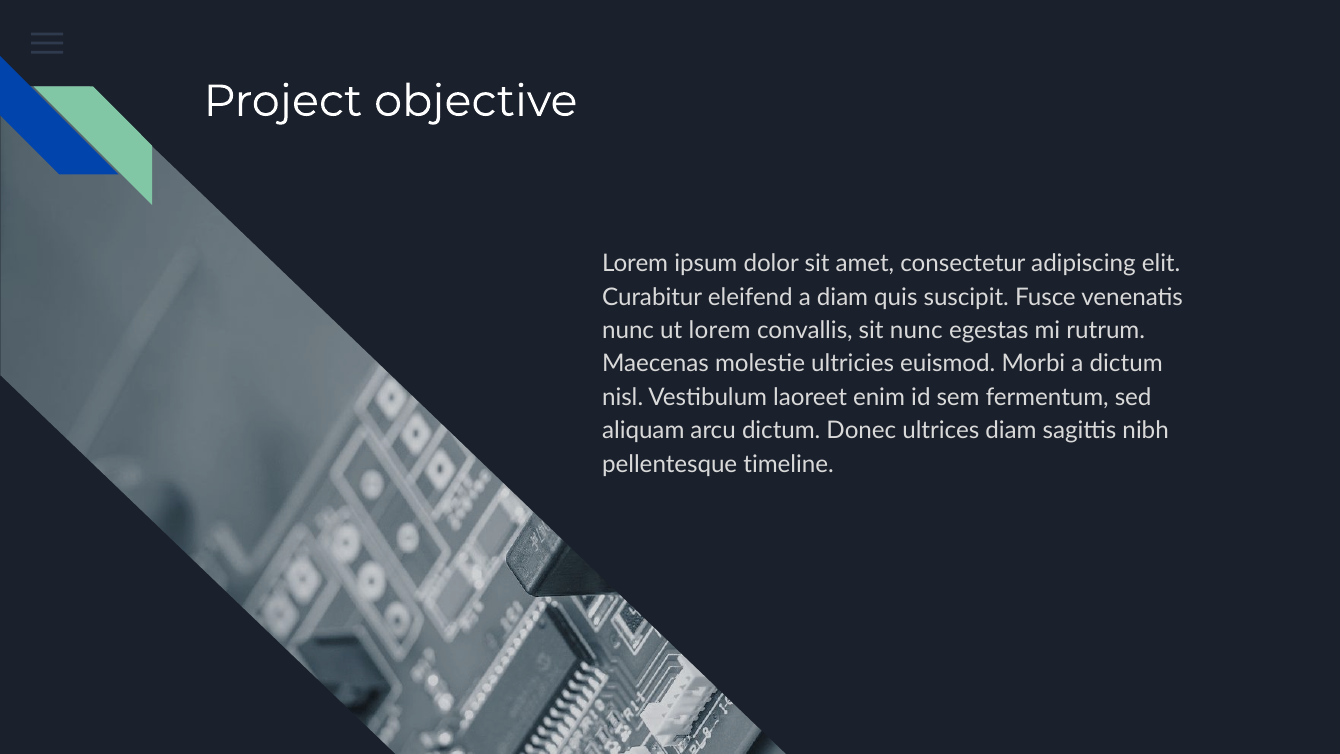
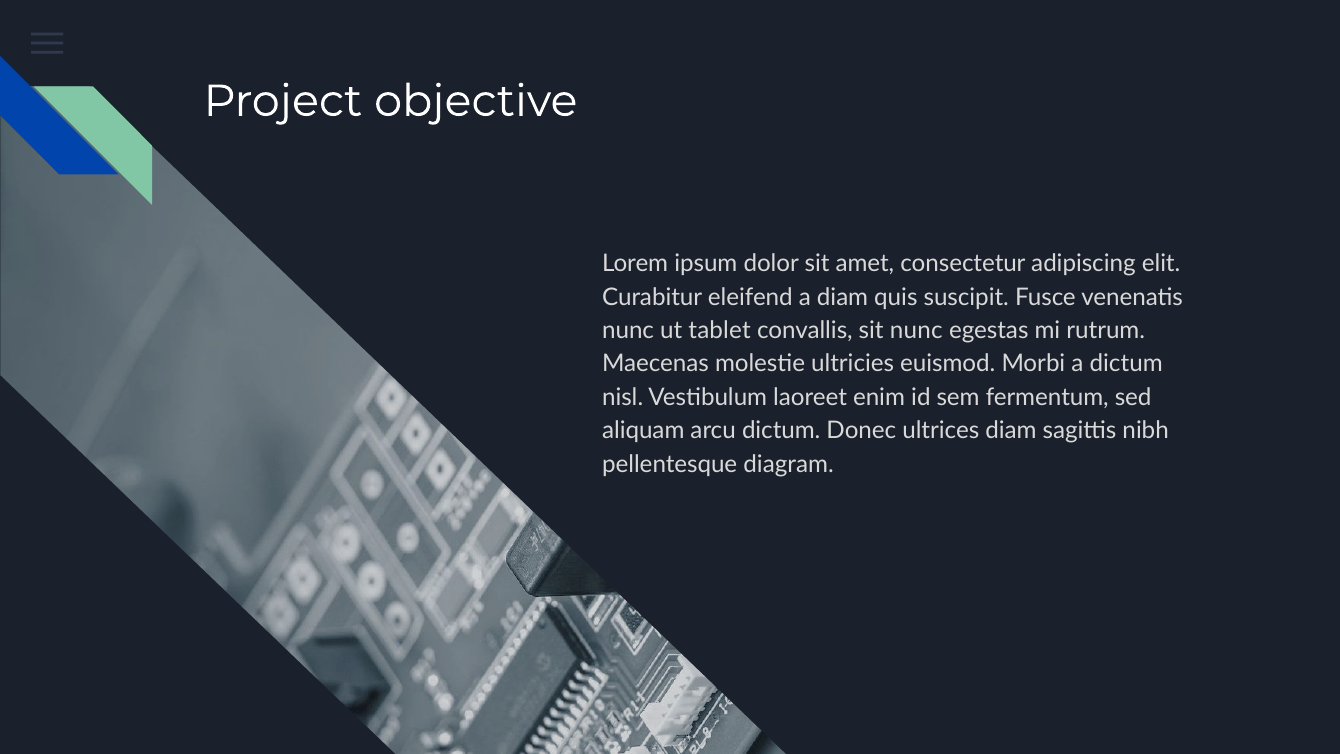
ut lorem: lorem -> tablet (720, 330)
timeline: timeline -> diagram (789, 464)
